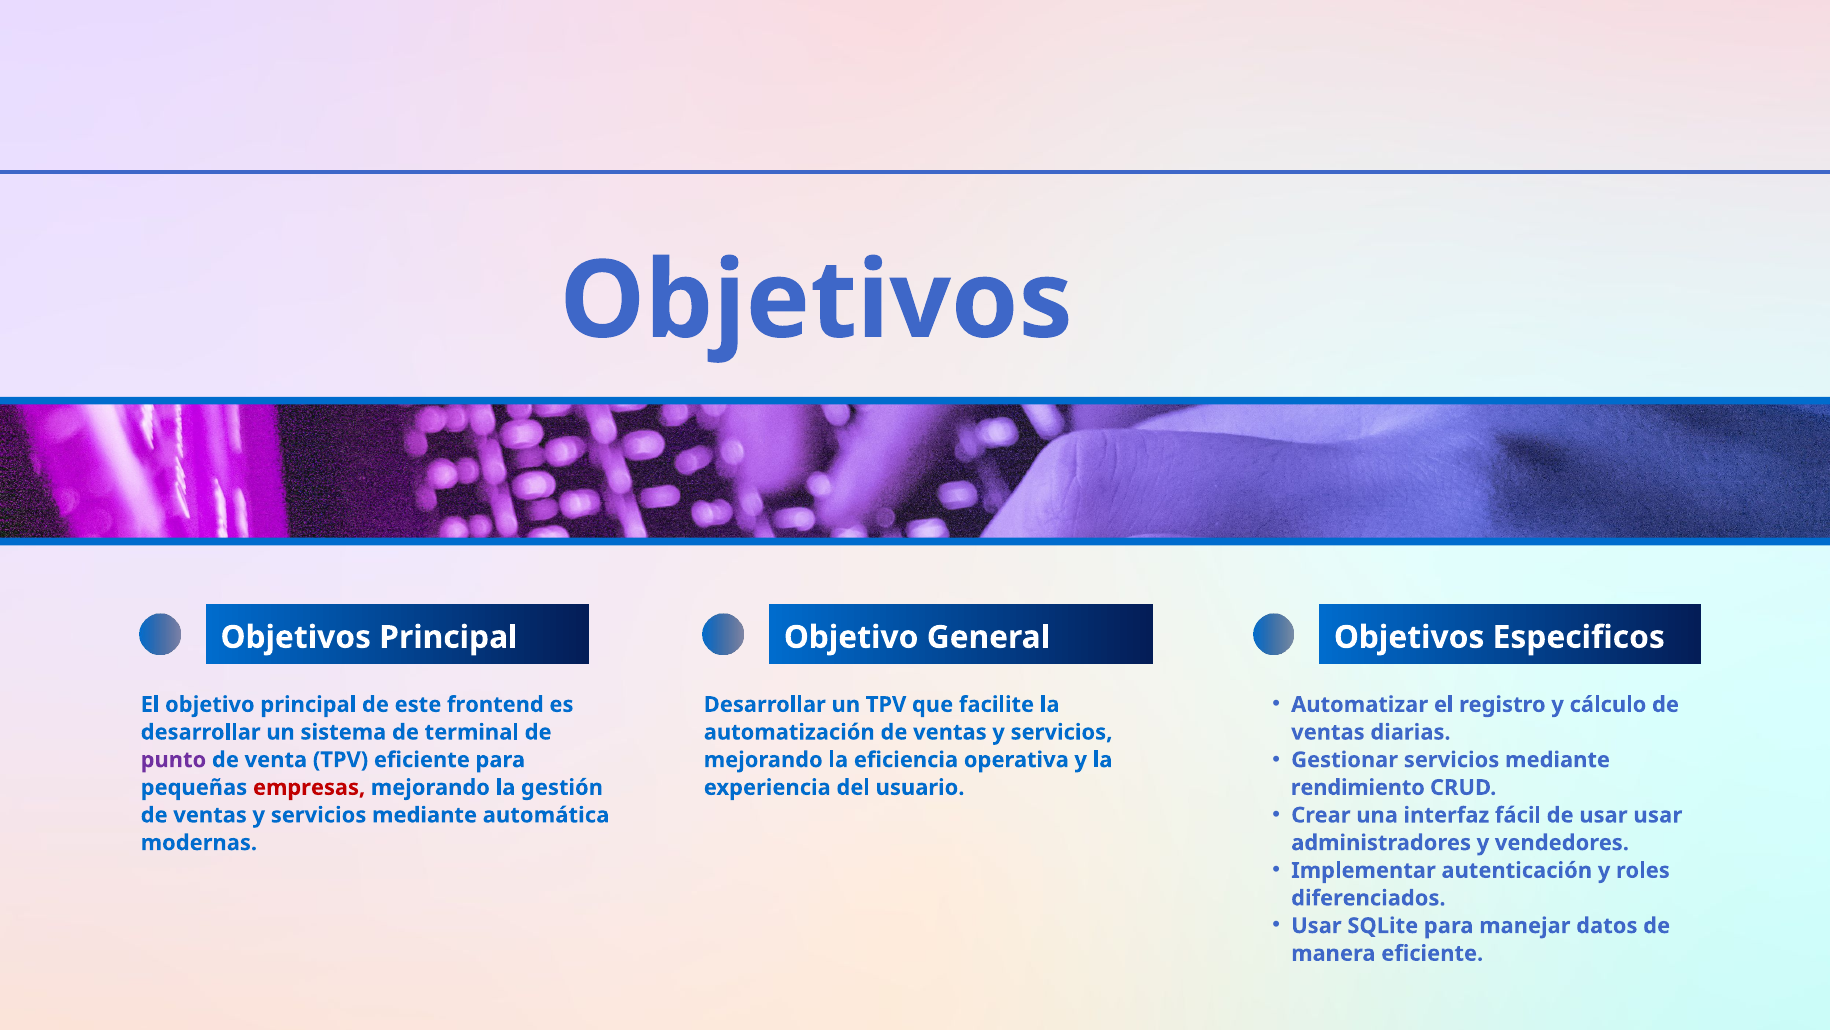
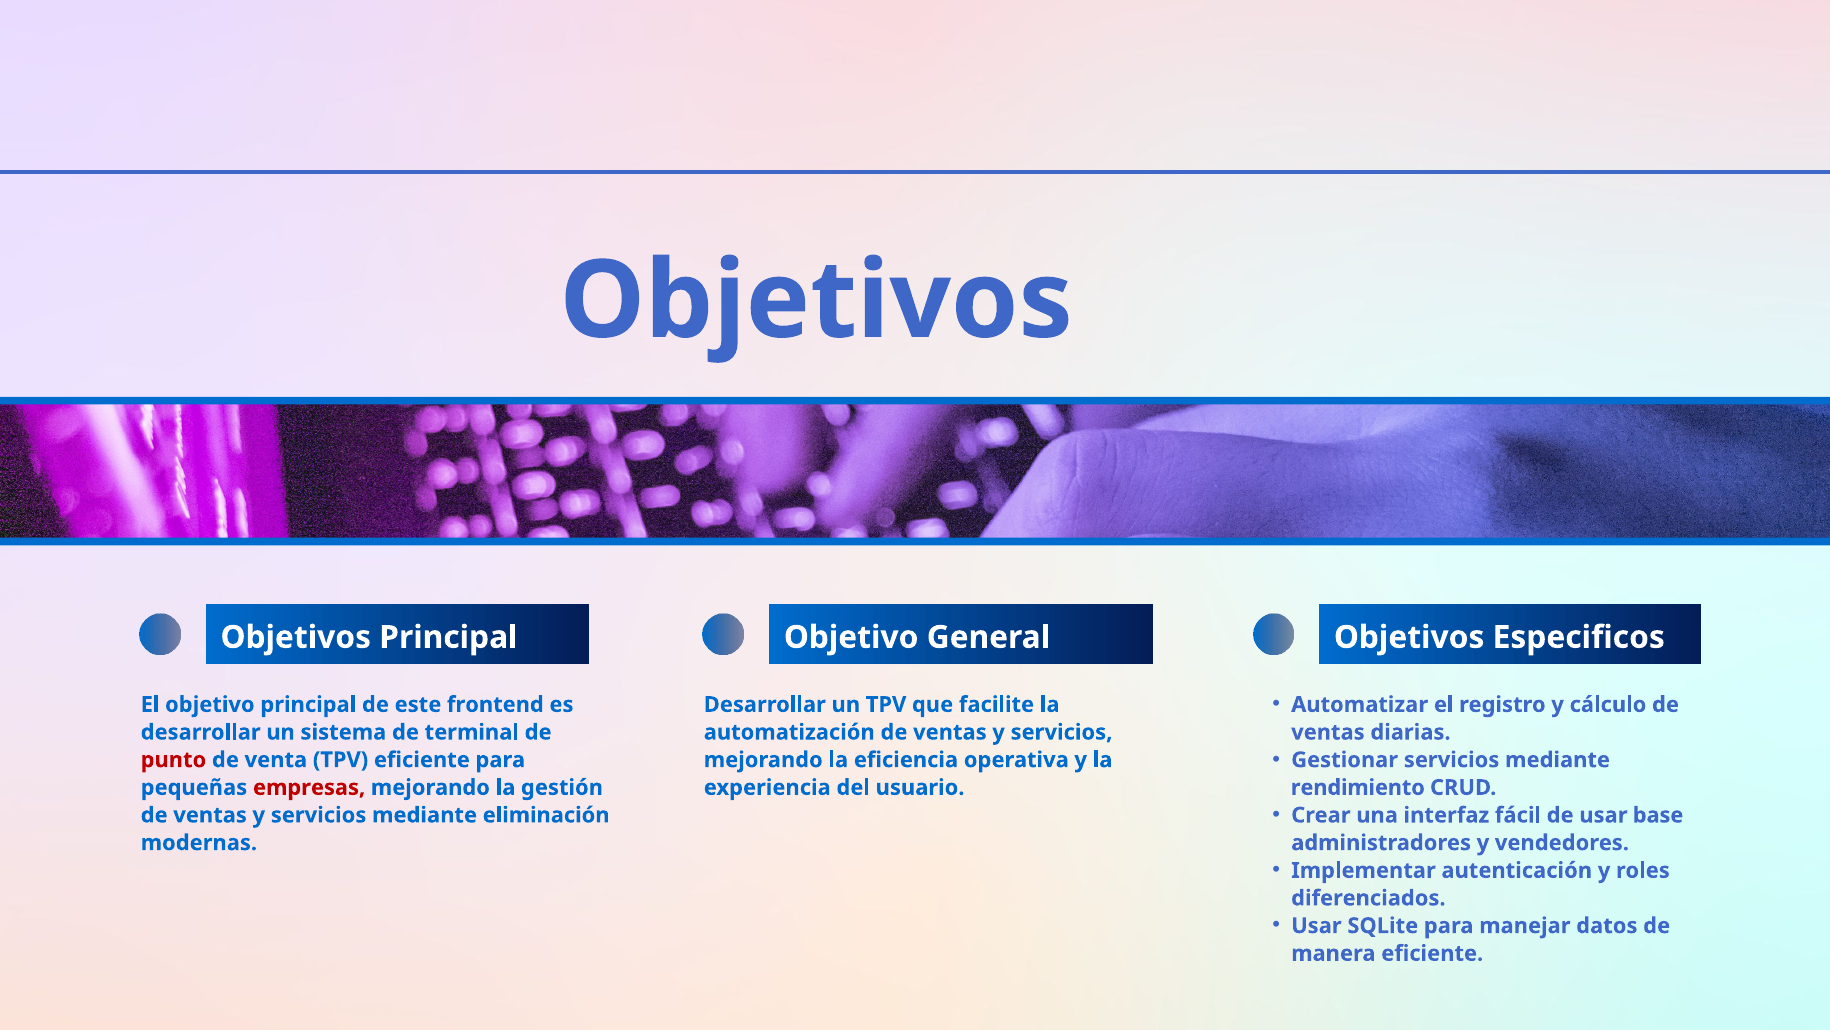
punto colour: purple -> red (173, 759)
usar usar: usar -> base (1658, 815)
automática: automática -> eliminación (546, 815)
